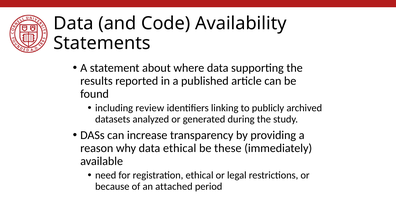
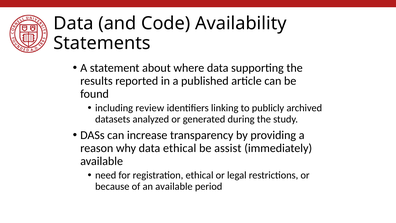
these: these -> assist (228, 148)
an attached: attached -> available (174, 186)
